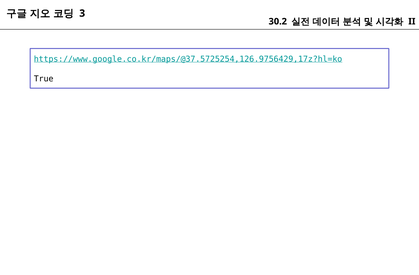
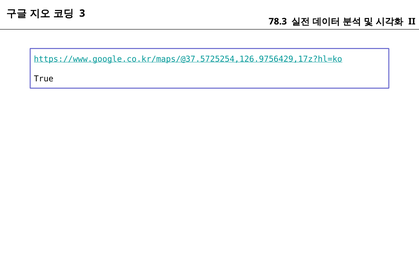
30.2: 30.2 -> 78.3 (278, 21)
